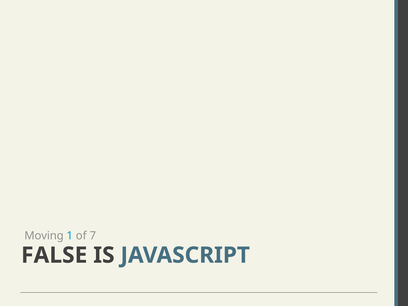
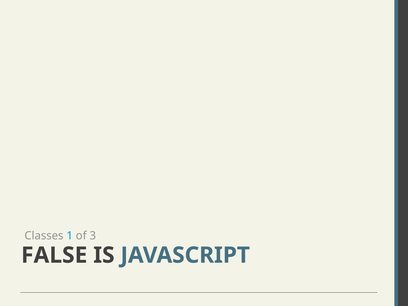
Moving: Moving -> Classes (44, 236)
7: 7 -> 3 (93, 236)
